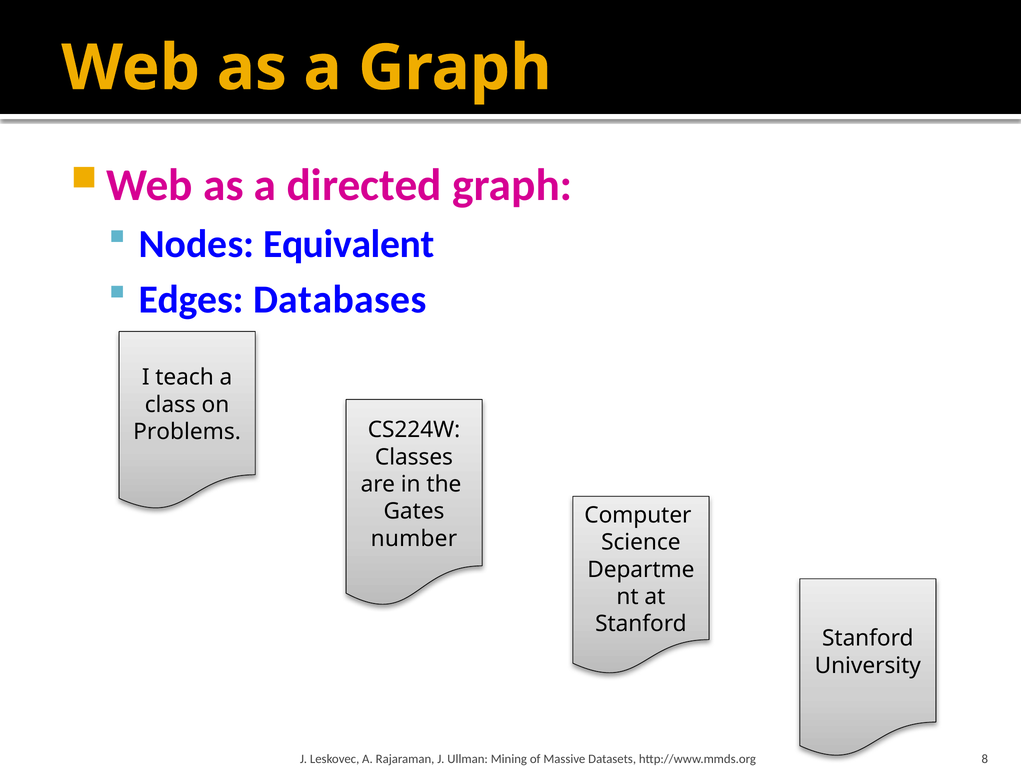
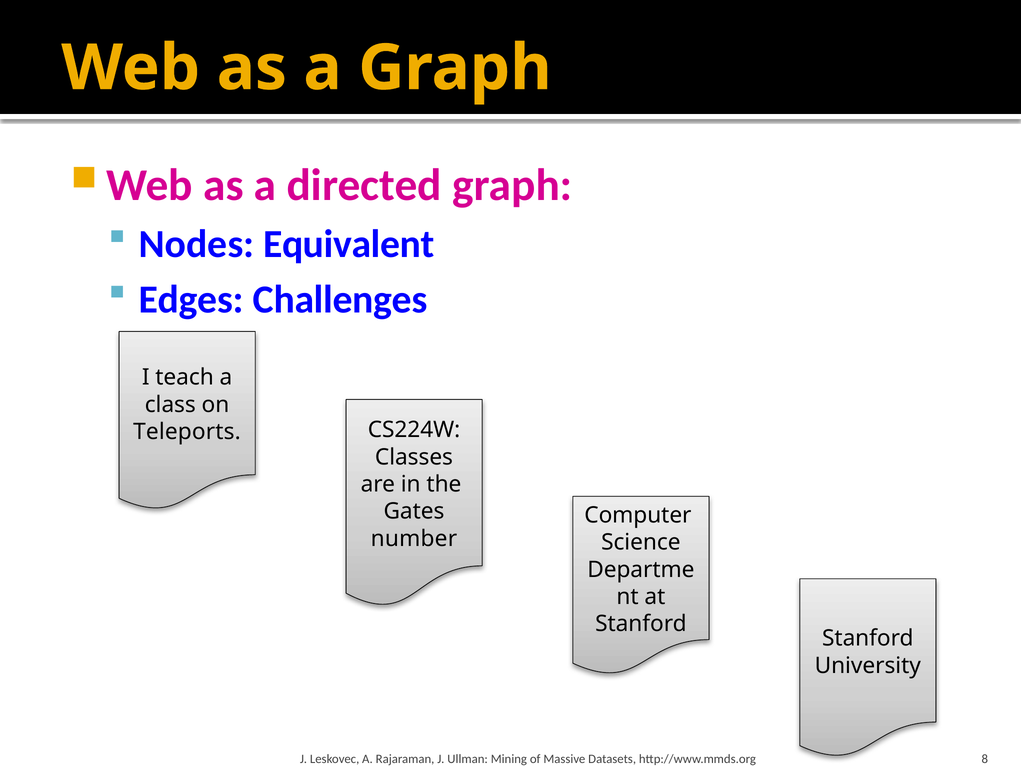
Databases: Databases -> Challenges (340, 300)
Problems: Problems -> Teleports (187, 432)
